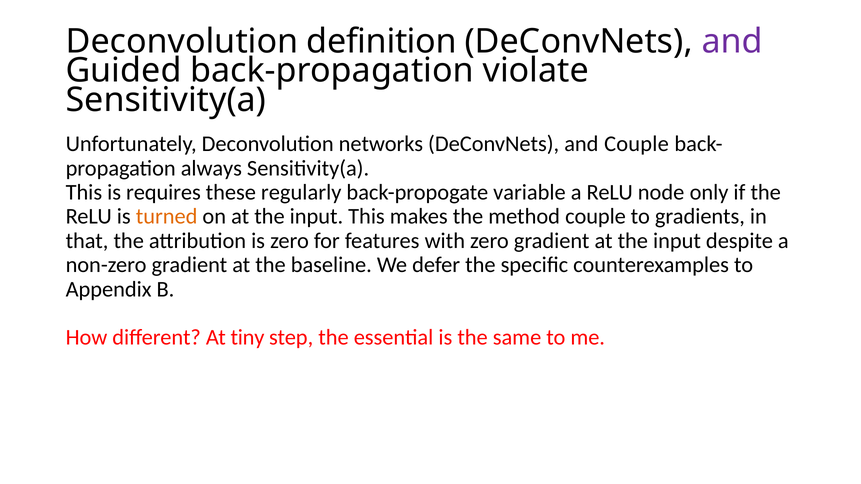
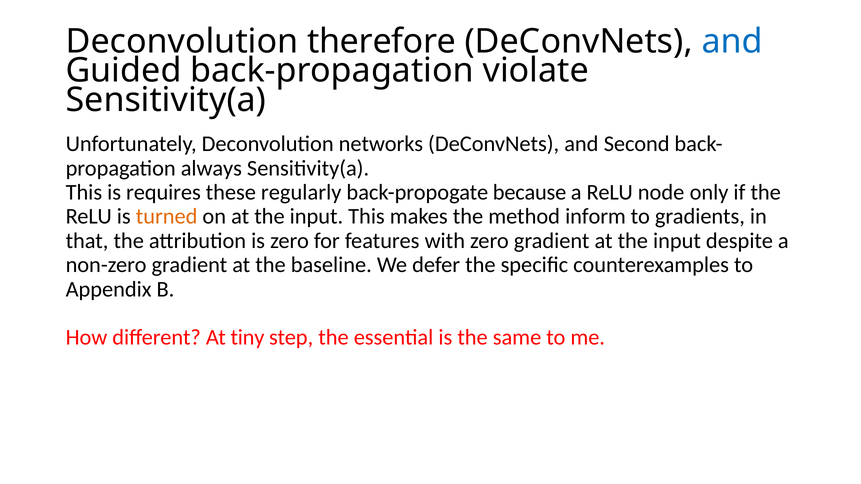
definition: definition -> therefore (382, 41)
and colour: purple -> blue (732, 41)
and Couple: Couple -> Second (637, 144)
variable: variable -> because (530, 193)
method couple: couple -> inform (596, 217)
